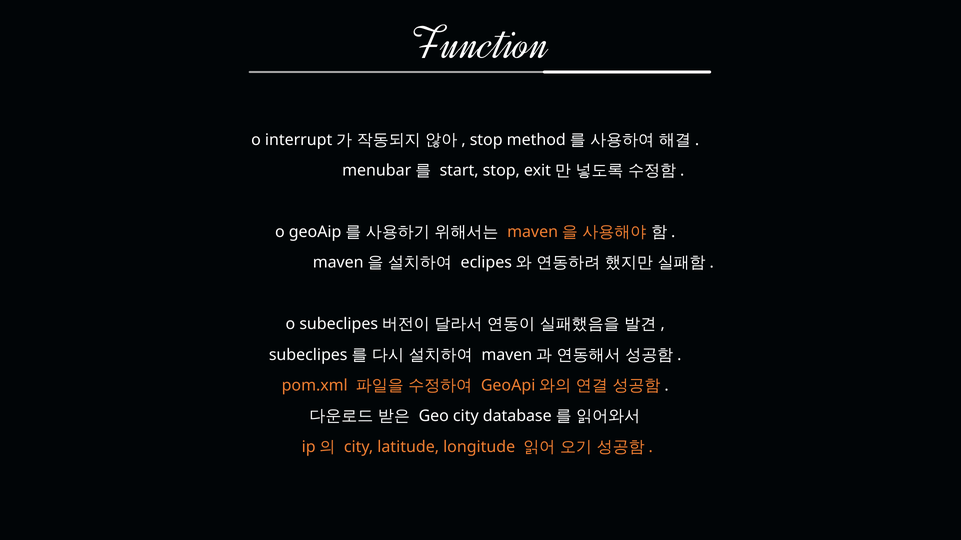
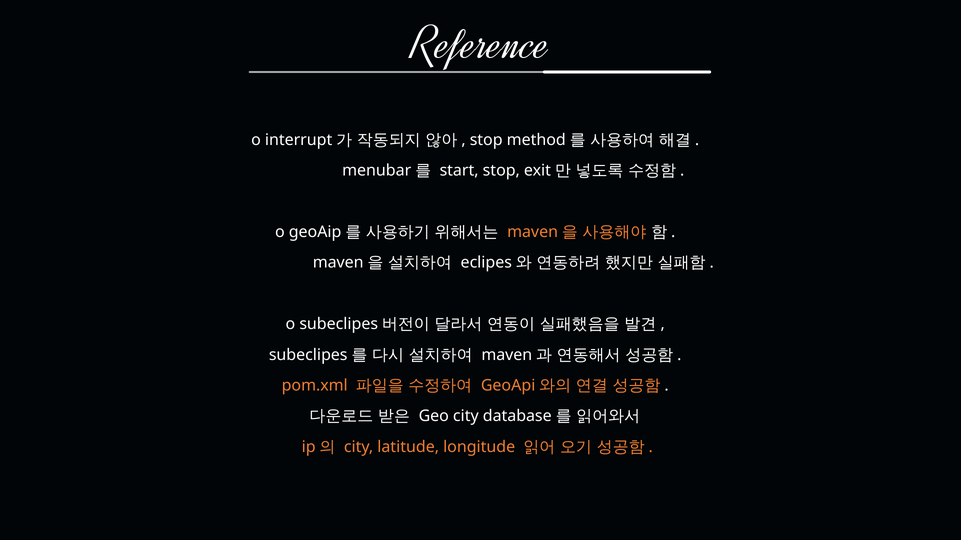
Function: Function -> Reference (481, 42)
